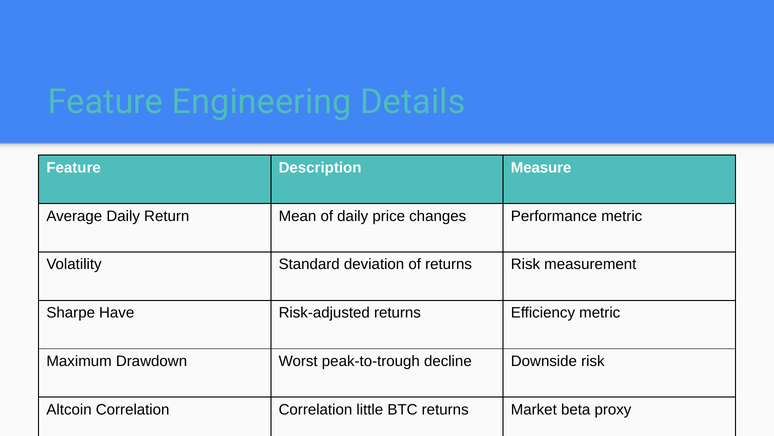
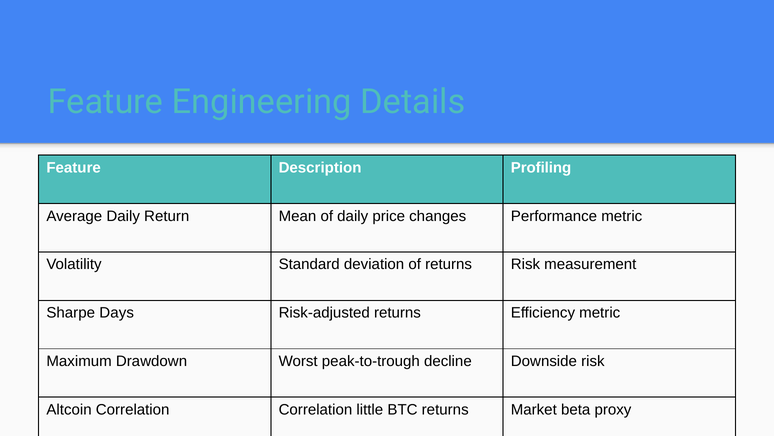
Description Measure: Measure -> Profiling (541, 167)
Have: Have -> Days (117, 312)
